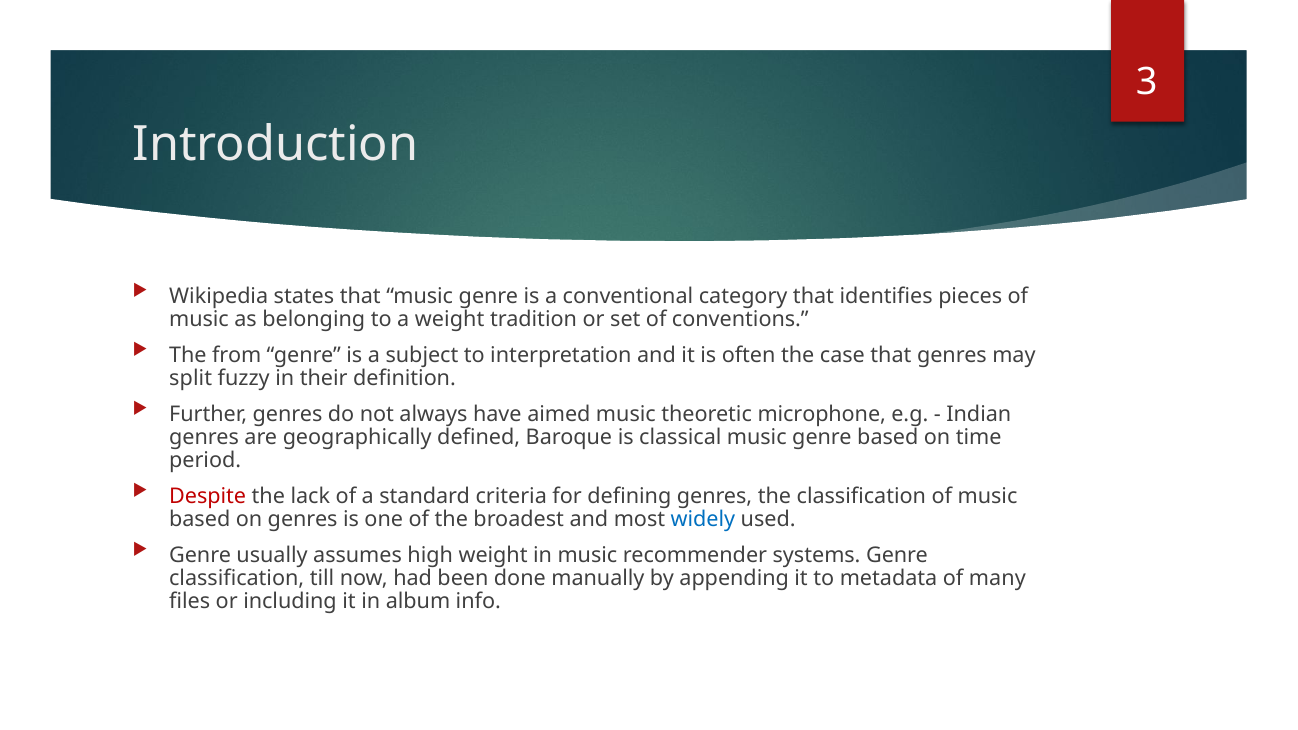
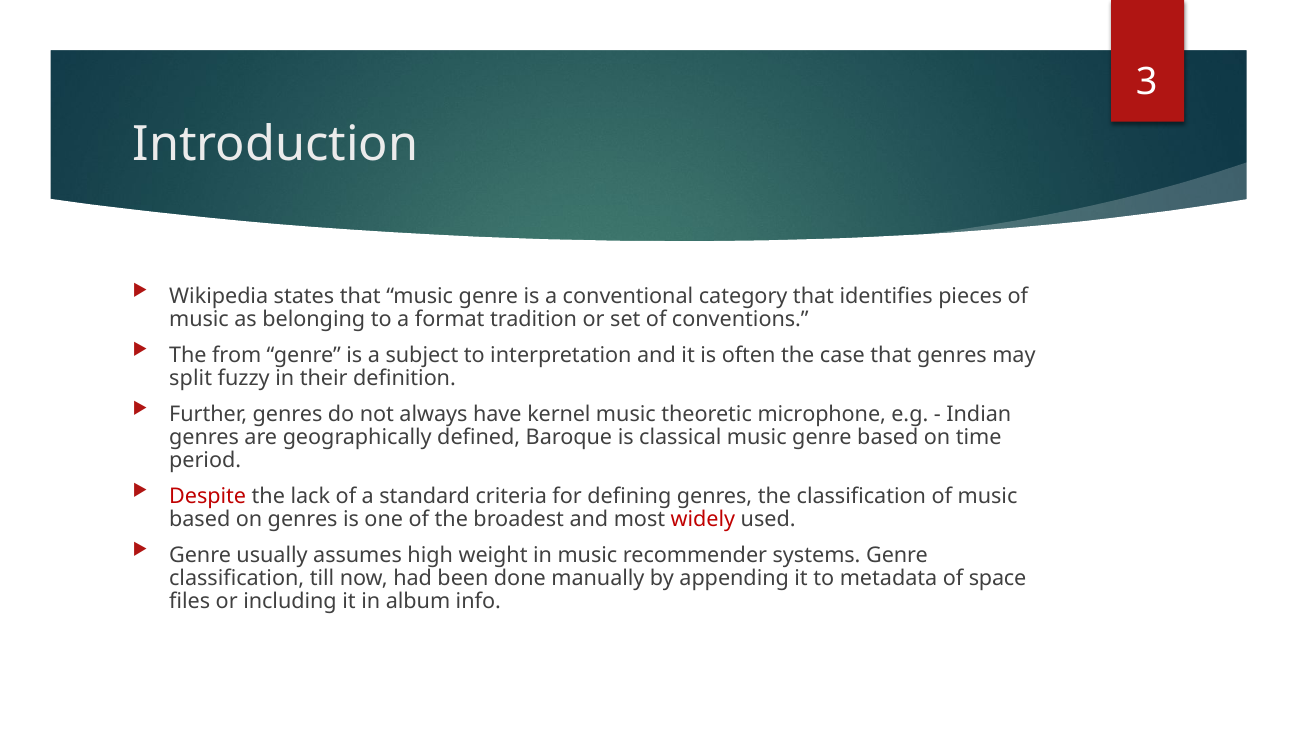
a weight: weight -> format (450, 320)
aimed: aimed -> kernel (559, 414)
widely colour: blue -> red (703, 520)
many: many -> space (998, 579)
